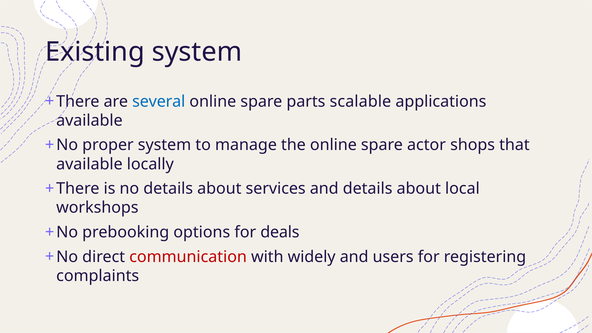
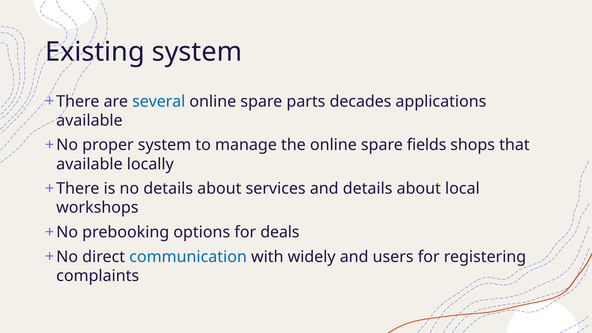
scalable: scalable -> decades (360, 101)
actor: actor -> fields (427, 145)
communication colour: red -> blue (188, 257)
